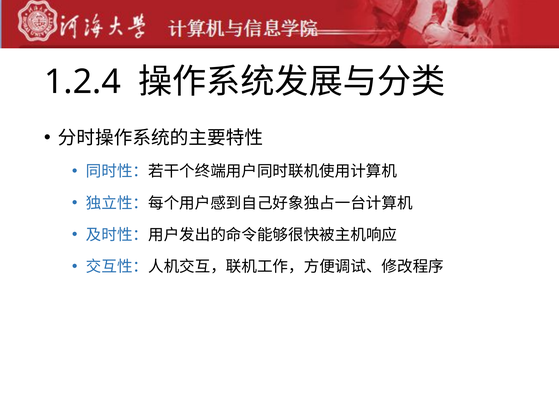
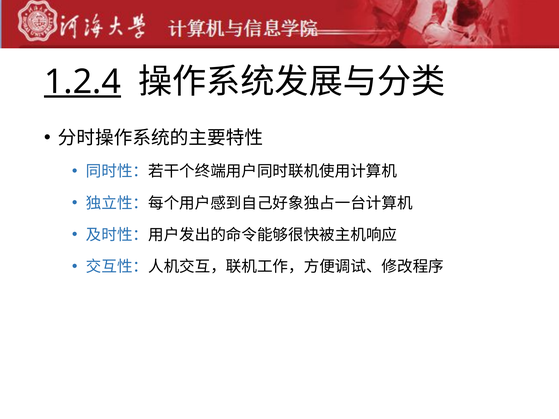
1.2.4 underline: none -> present (82, 82)
